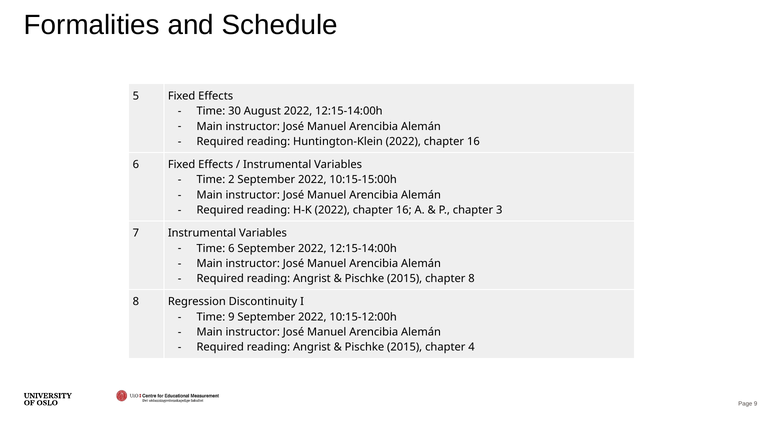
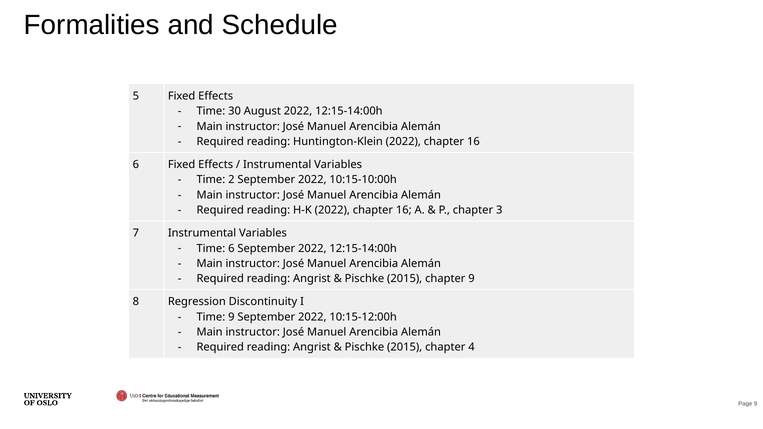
10:15-15:00h: 10:15-15:00h -> 10:15-10:00h (363, 180)
chapter 8: 8 -> 9 (471, 279)
